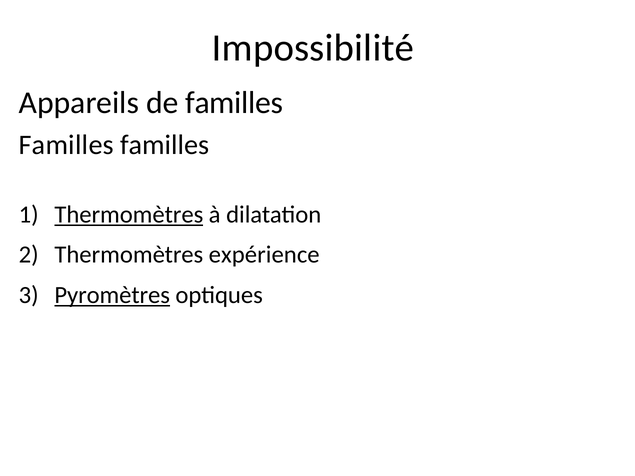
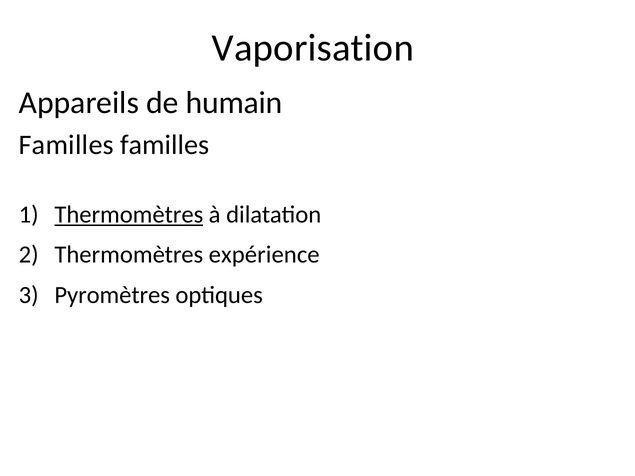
Impossibilité: Impossibilité -> Vaporisation (313, 48)
de familles: familles -> humain (234, 103)
Pyromètres underline: present -> none (112, 295)
